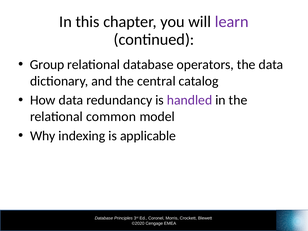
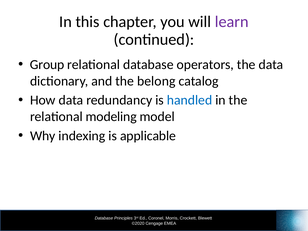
central: central -> belong (156, 81)
handled colour: purple -> blue (190, 100)
common: common -> modeling (111, 117)
